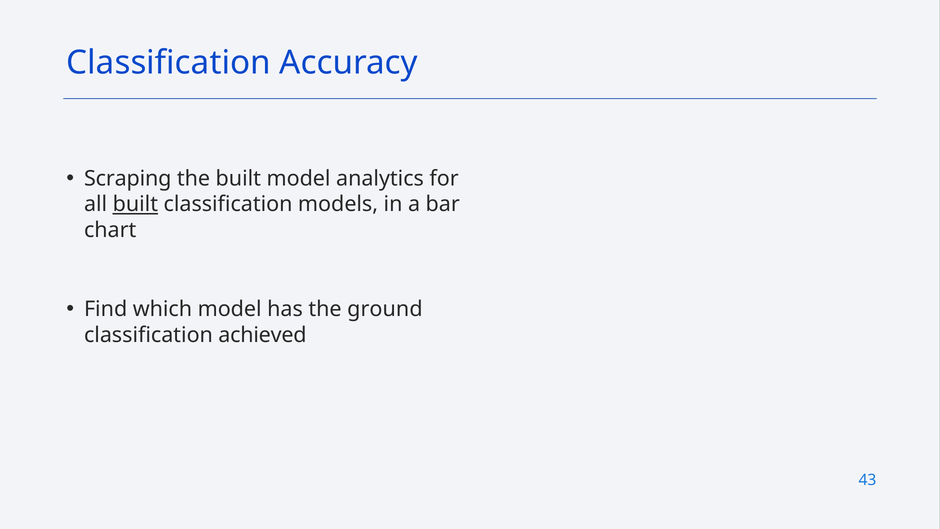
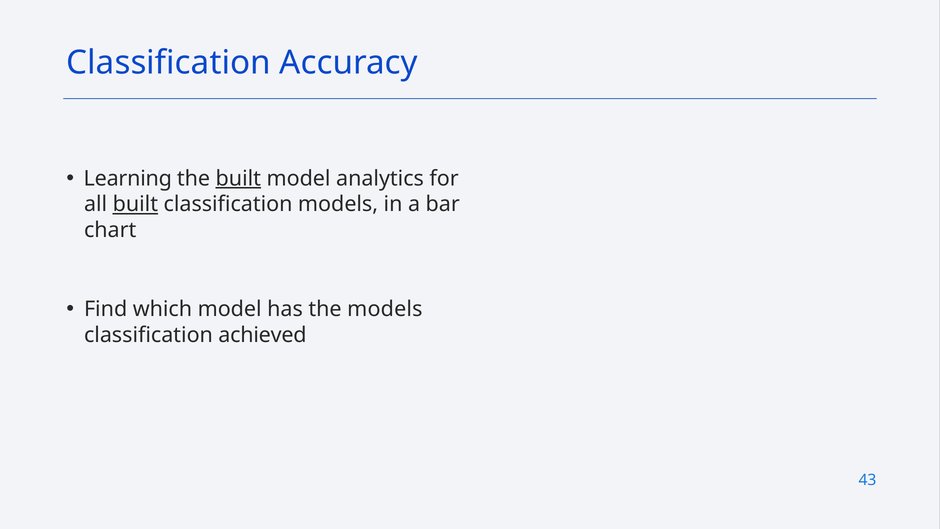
Scraping: Scraping -> Learning (128, 178)
built underline: none -> present (238, 178)
the ground: ground -> models (385, 309)
